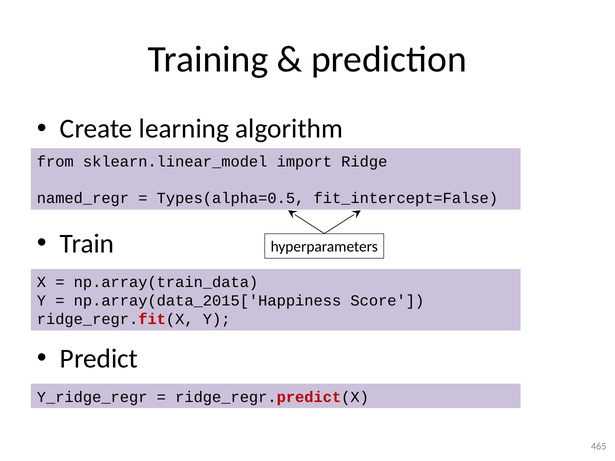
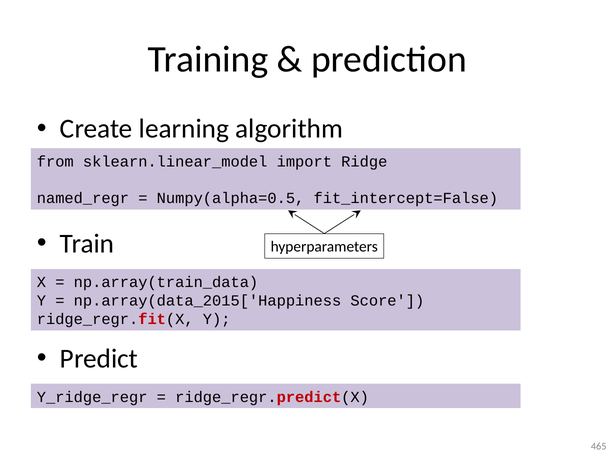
Types(alpha=0.5: Types(alpha=0.5 -> Numpy(alpha=0.5 (231, 199)
